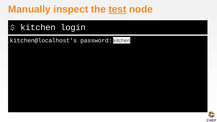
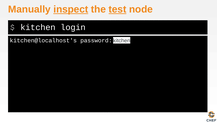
inspect underline: none -> present (71, 9)
